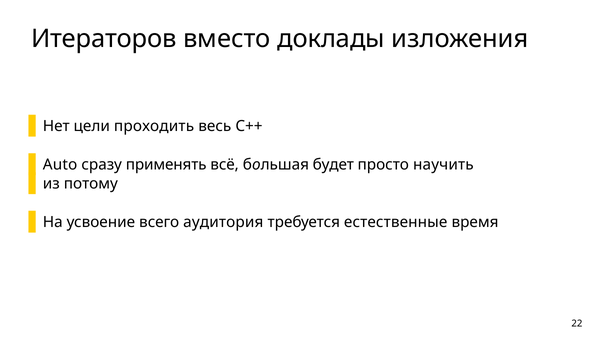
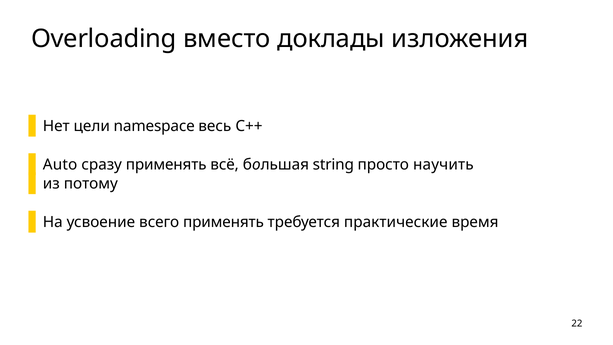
Итераторов: Итераторов -> Overloading (104, 39)
проходить: проходить -> namespace (154, 126)
будет: будет -> string (333, 164)
всего аудитория: аудитория -> применять (223, 222)
естественные: естественные -> практические (396, 222)
